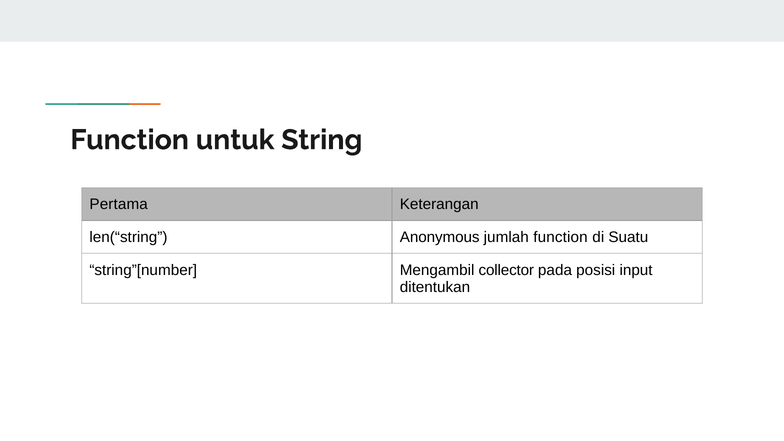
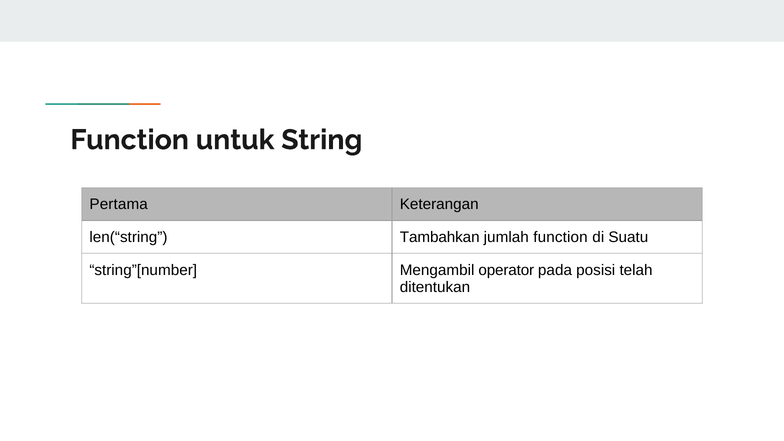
Anonymous: Anonymous -> Tambahkan (440, 237)
collector: collector -> operator (506, 270)
input: input -> telah (636, 270)
